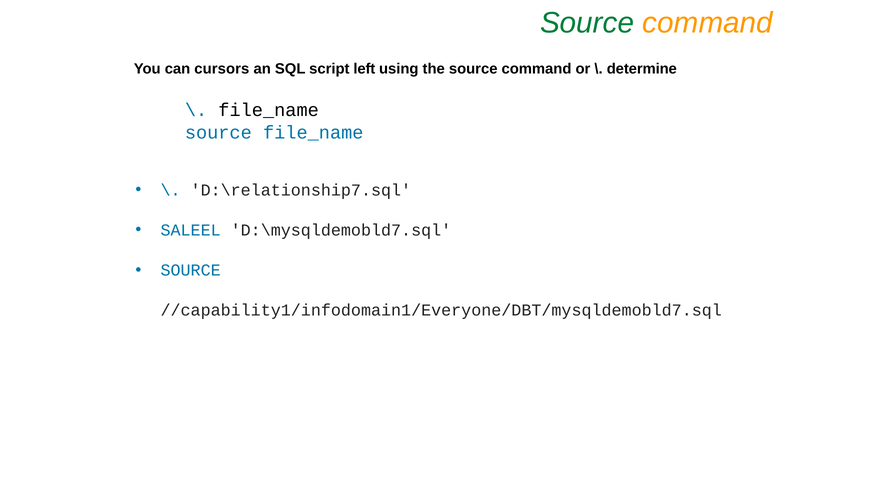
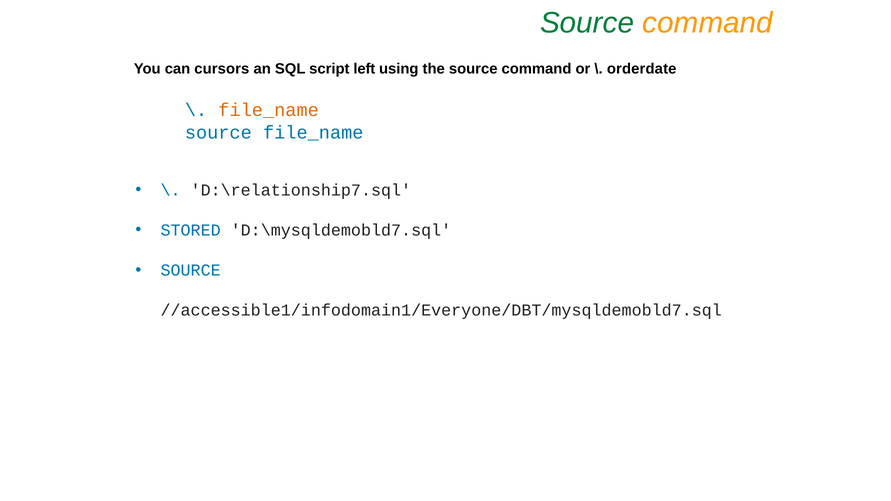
determine: determine -> orderdate (642, 69)
file_name colour: black -> orange (269, 110)
SALEEL: SALEEL -> STORED (191, 230)
//capability1/infodomain1/Everyone/DBT/mysqldemobld7.sql: //capability1/infodomain1/Everyone/DBT/mysqldemobld7.sql -> //accessible1/infodomain1/Everyone/DBT/mysqldemobld7.sql (441, 311)
